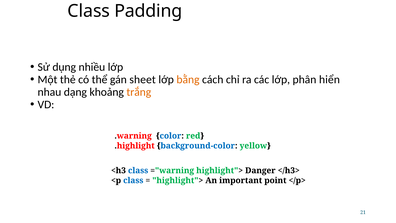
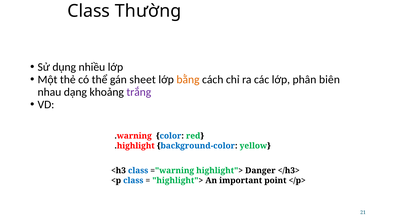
Padding: Padding -> Thường (148, 11)
hiển: hiển -> biên (329, 79)
trắng colour: orange -> purple (139, 92)
